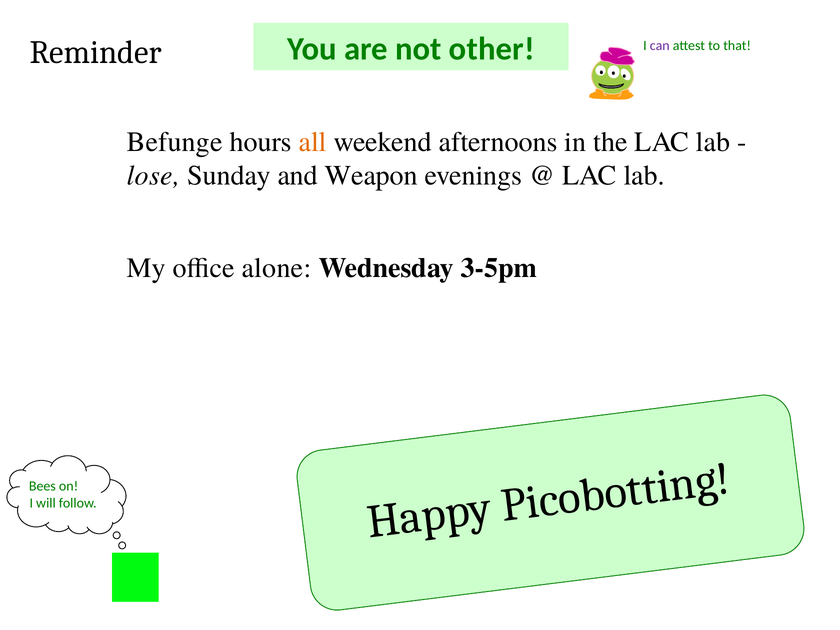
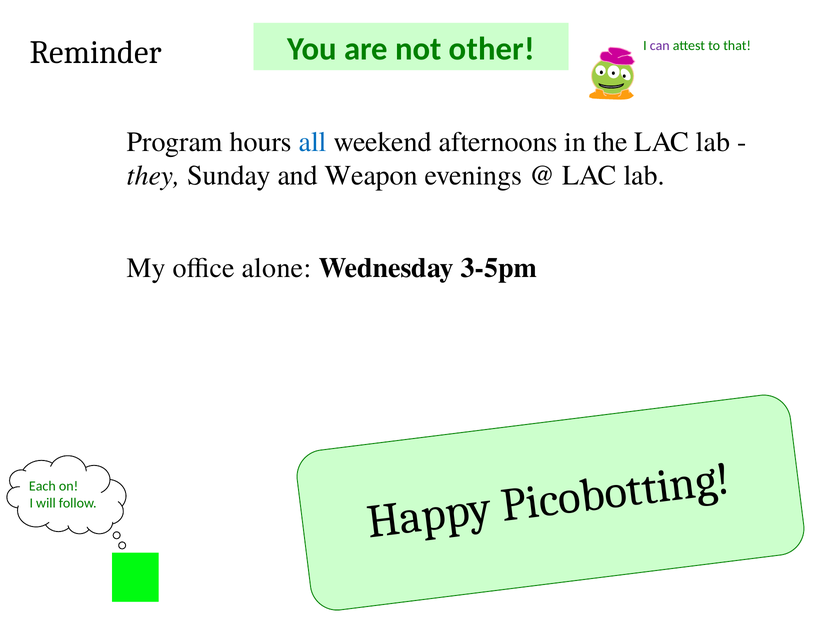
Befunge: Befunge -> Program (175, 142)
all colour: orange -> blue (313, 142)
lose: lose -> they (154, 175)
Bees: Bees -> Each (42, 486)
